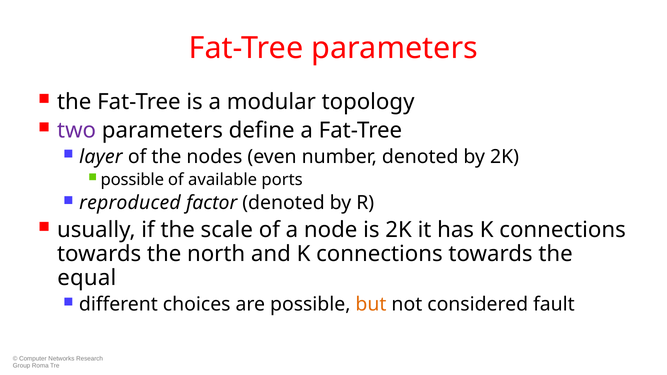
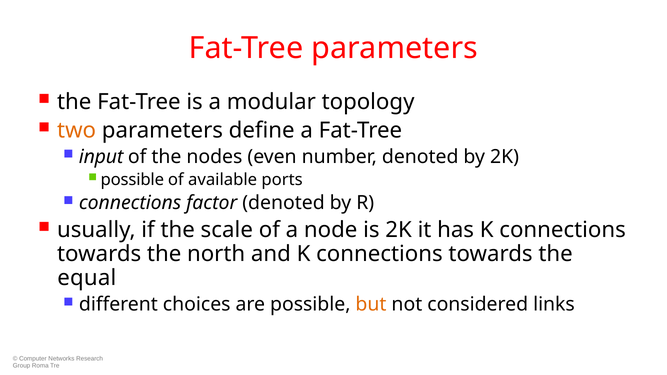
two colour: purple -> orange (77, 130)
layer: layer -> input (101, 157)
reproduced: reproduced -> connections (130, 203)
fault: fault -> links (554, 305)
